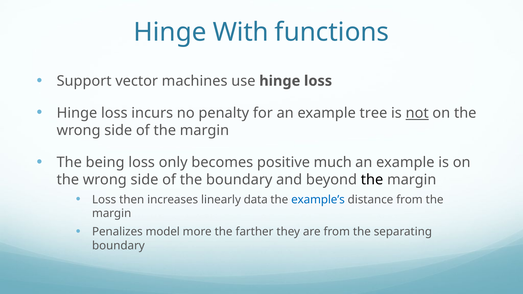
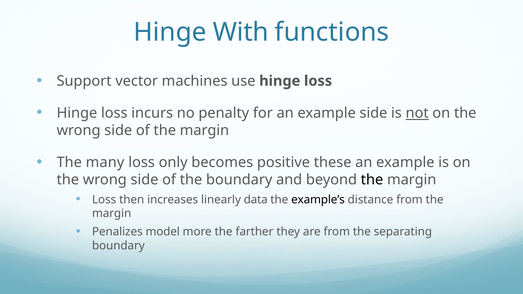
example tree: tree -> side (373, 113)
being: being -> many (105, 162)
much: much -> these (333, 162)
example’s colour: blue -> black (318, 200)
